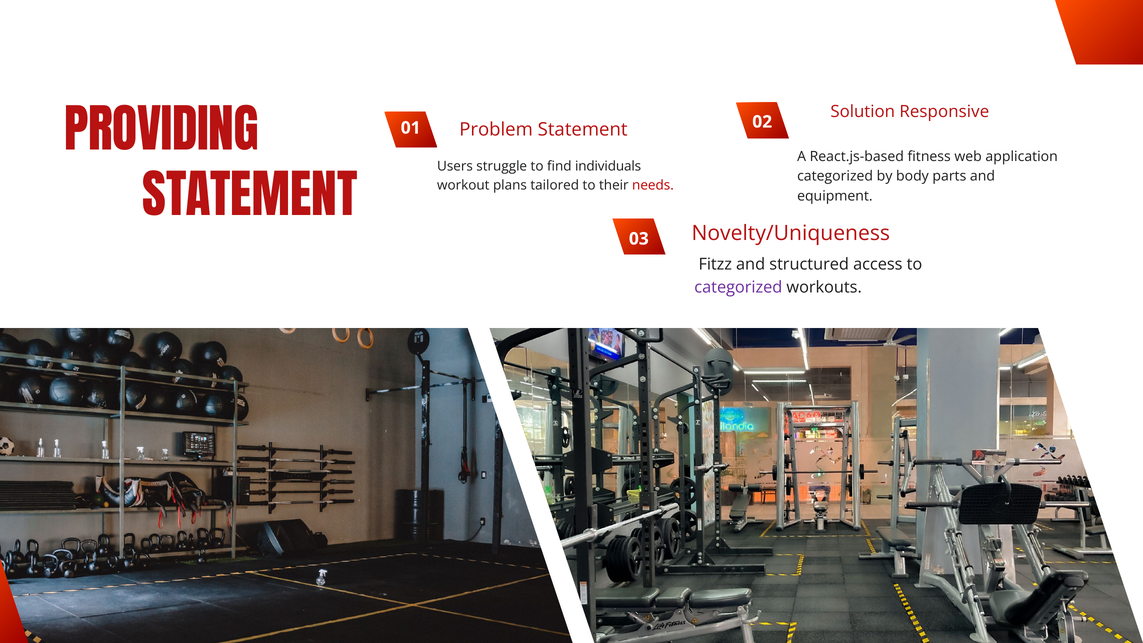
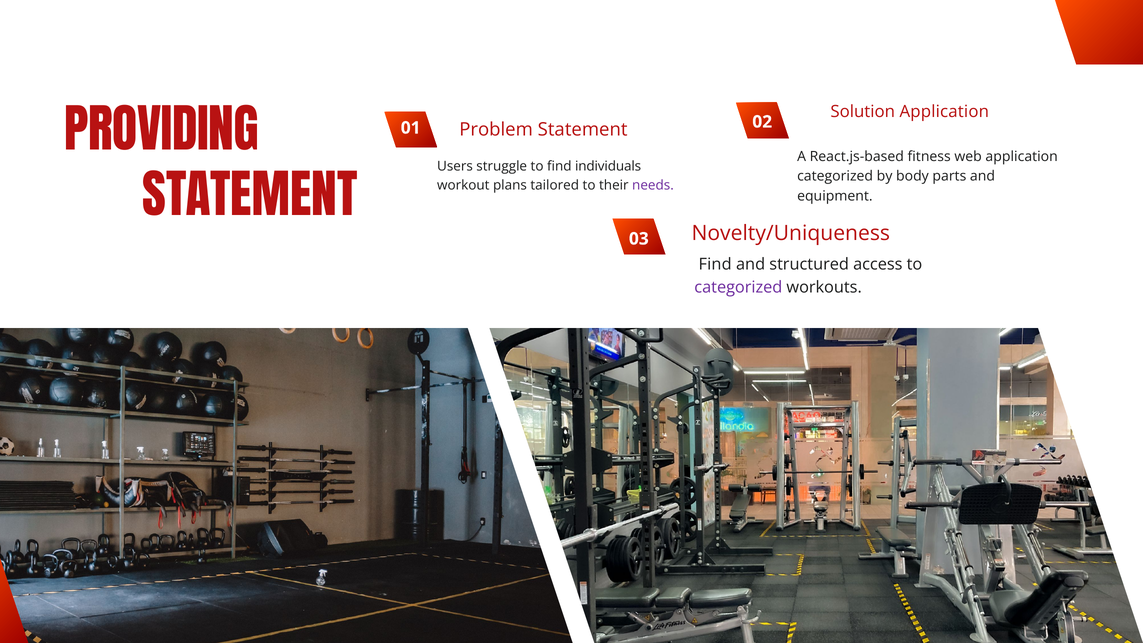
Solution Responsive: Responsive -> Application (944, 112)
needs colour: red -> purple (653, 185)
Fitzz: Fitzz -> Find (715, 264)
